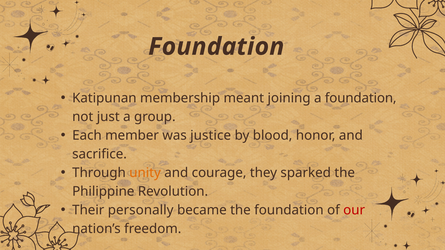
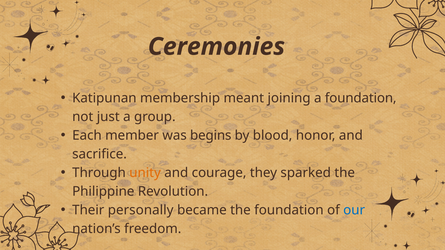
Foundation: Foundation -> Ceremonies (216, 47)
justice: justice -> begins (211, 136)
our colour: red -> blue (354, 210)
